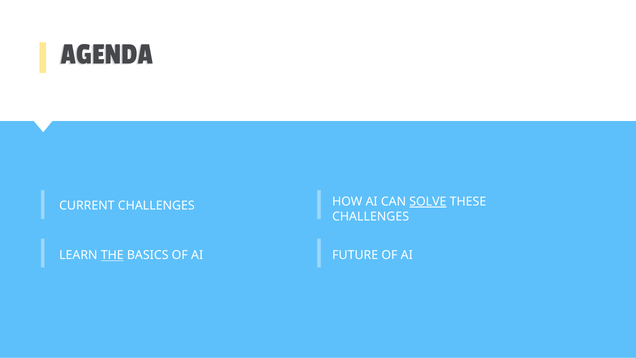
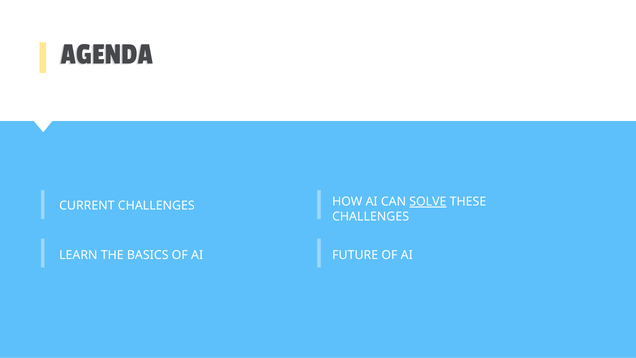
THE underline: present -> none (112, 255)
